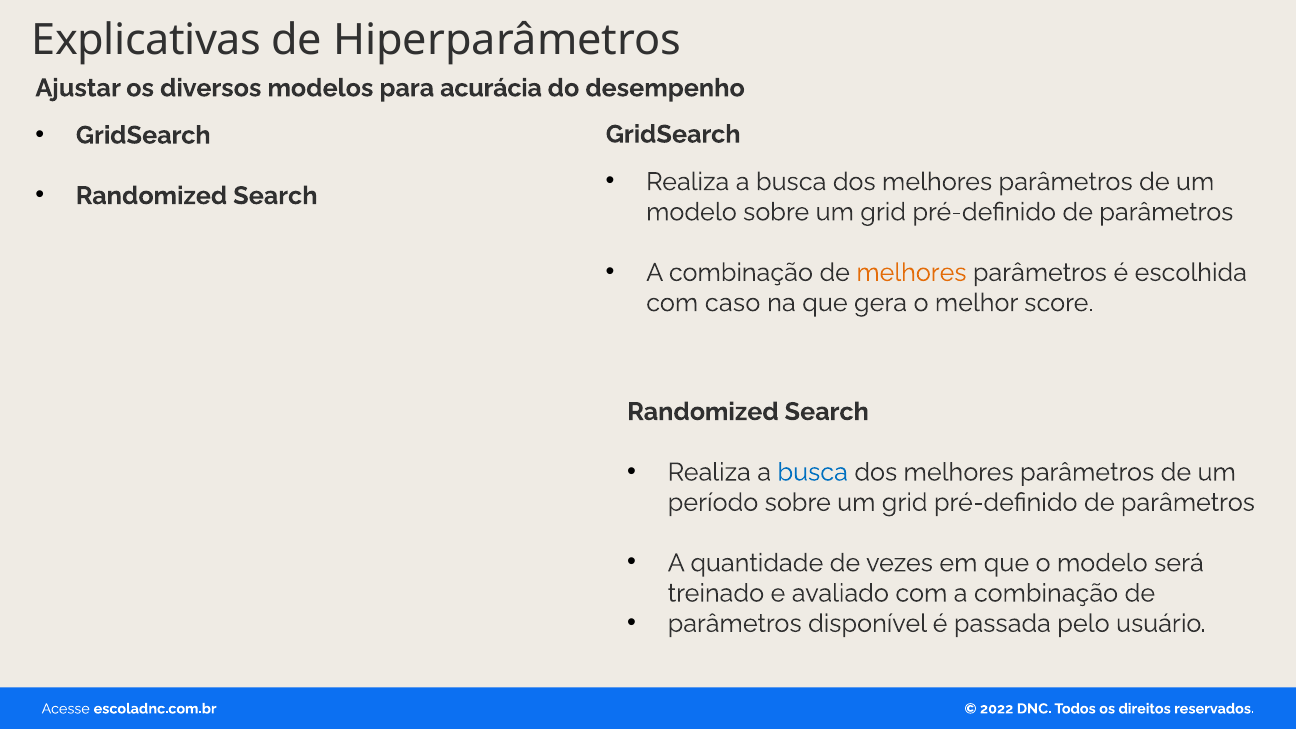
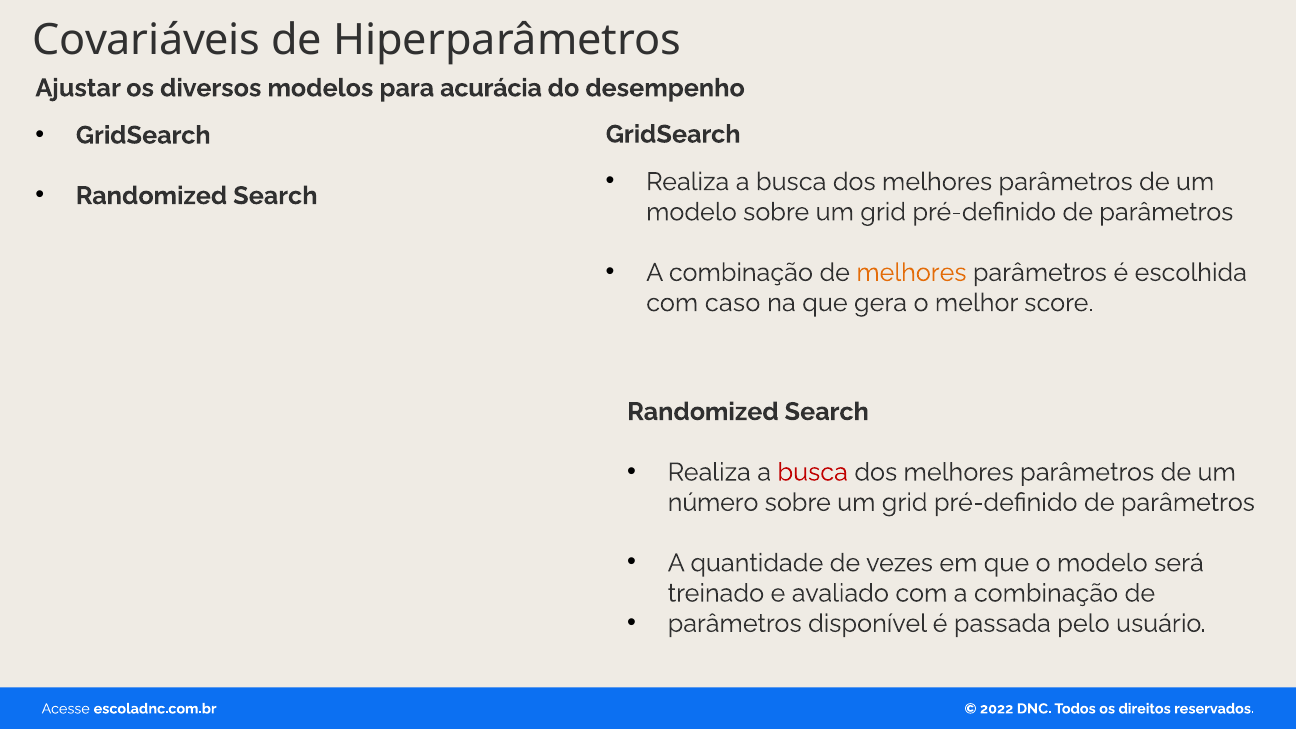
Explicativas: Explicativas -> Covariáveis (146, 40)
busca colour: blue -> red (813, 472)
período: período -> número (713, 502)
